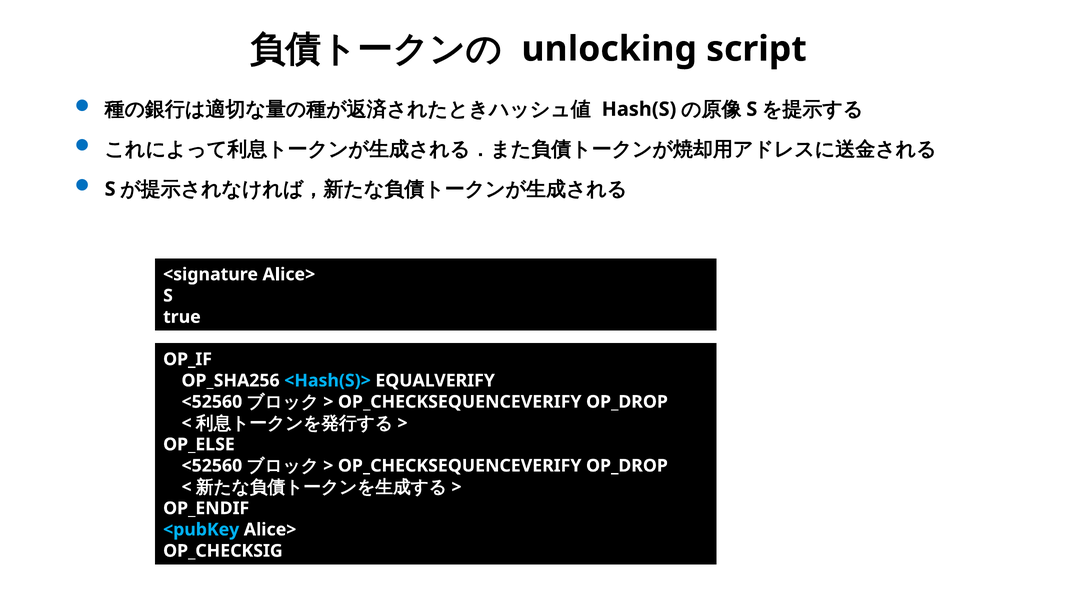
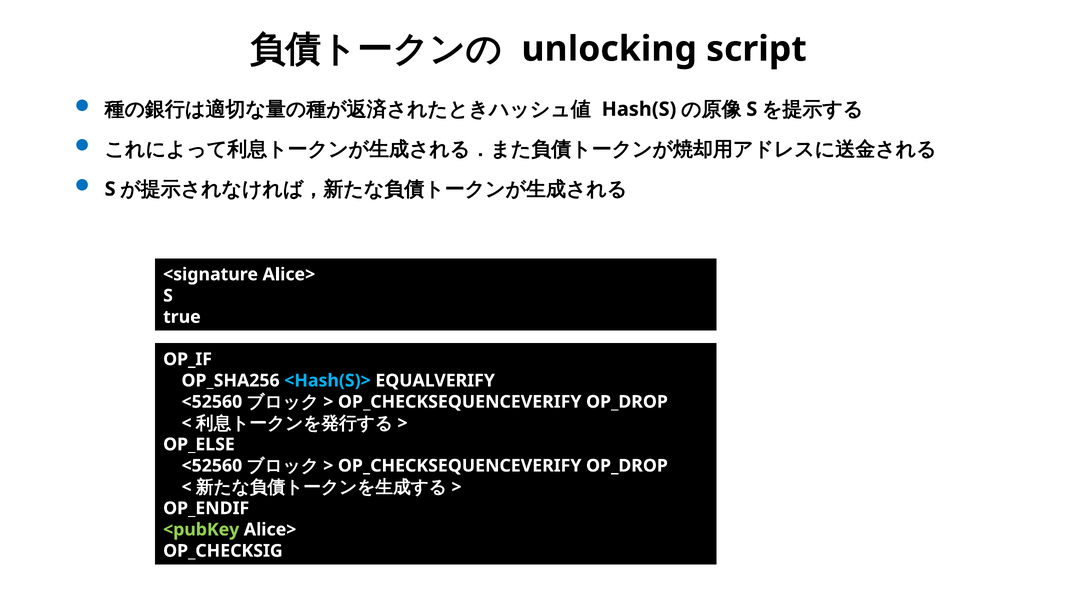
<pubKey colour: light blue -> light green (201, 530)
